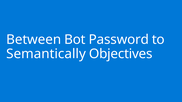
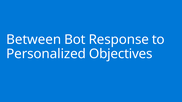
Password: Password -> Response (119, 40)
Semantically: Semantically -> Personalized (46, 54)
